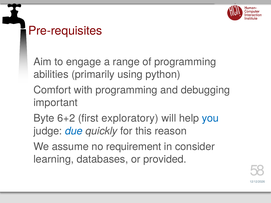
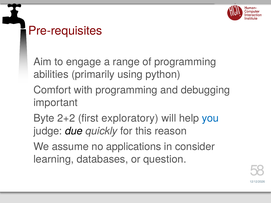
6+2: 6+2 -> 2+2 (66, 118)
due colour: blue -> black (74, 131)
requirement: requirement -> applications (134, 147)
provided: provided -> question (165, 159)
